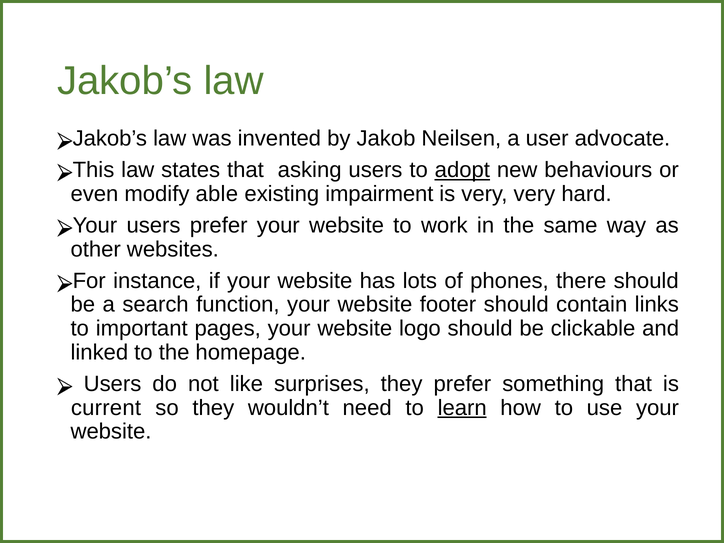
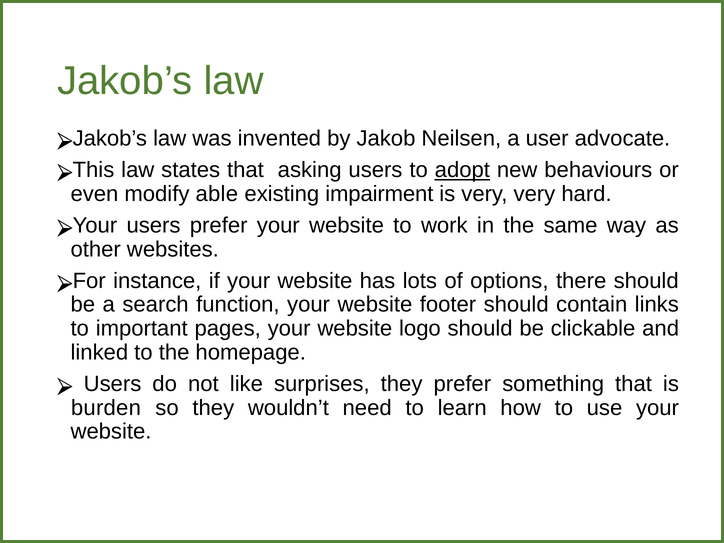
phones: phones -> options (509, 281)
current: current -> burden (106, 408)
learn underline: present -> none (462, 408)
